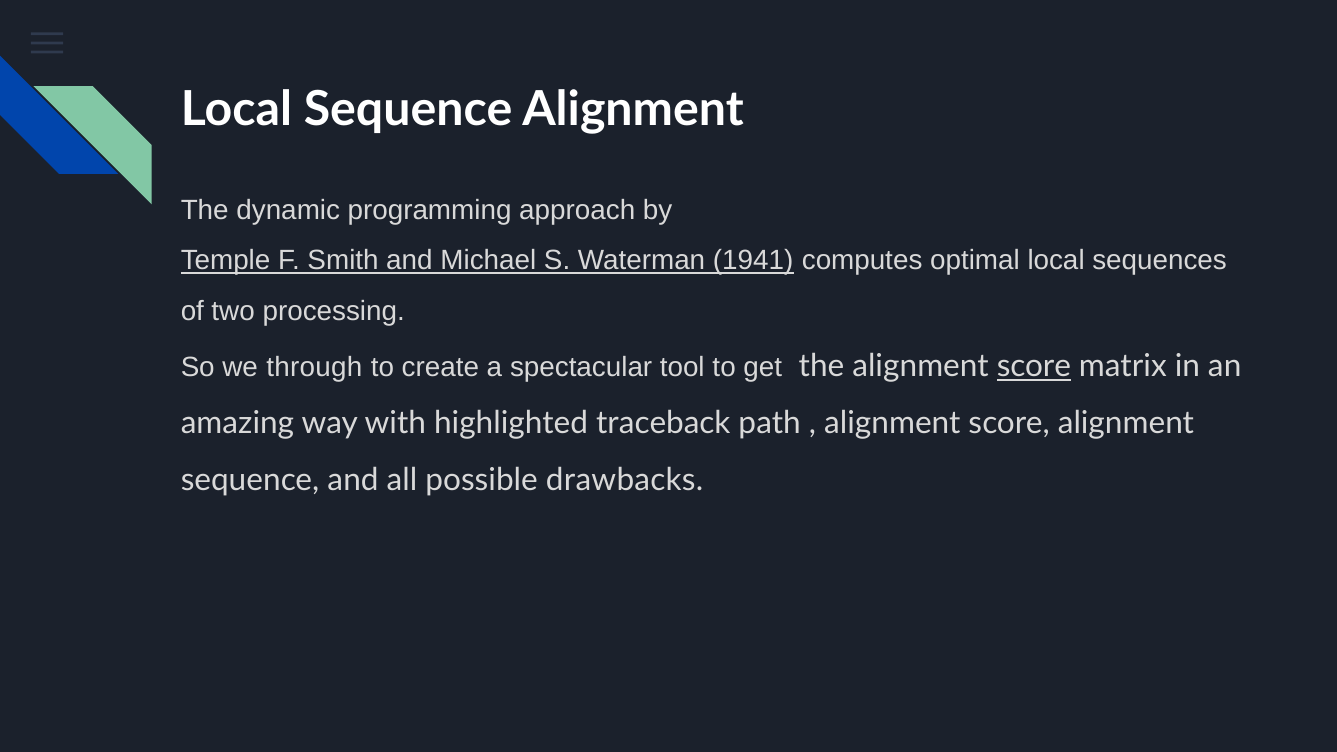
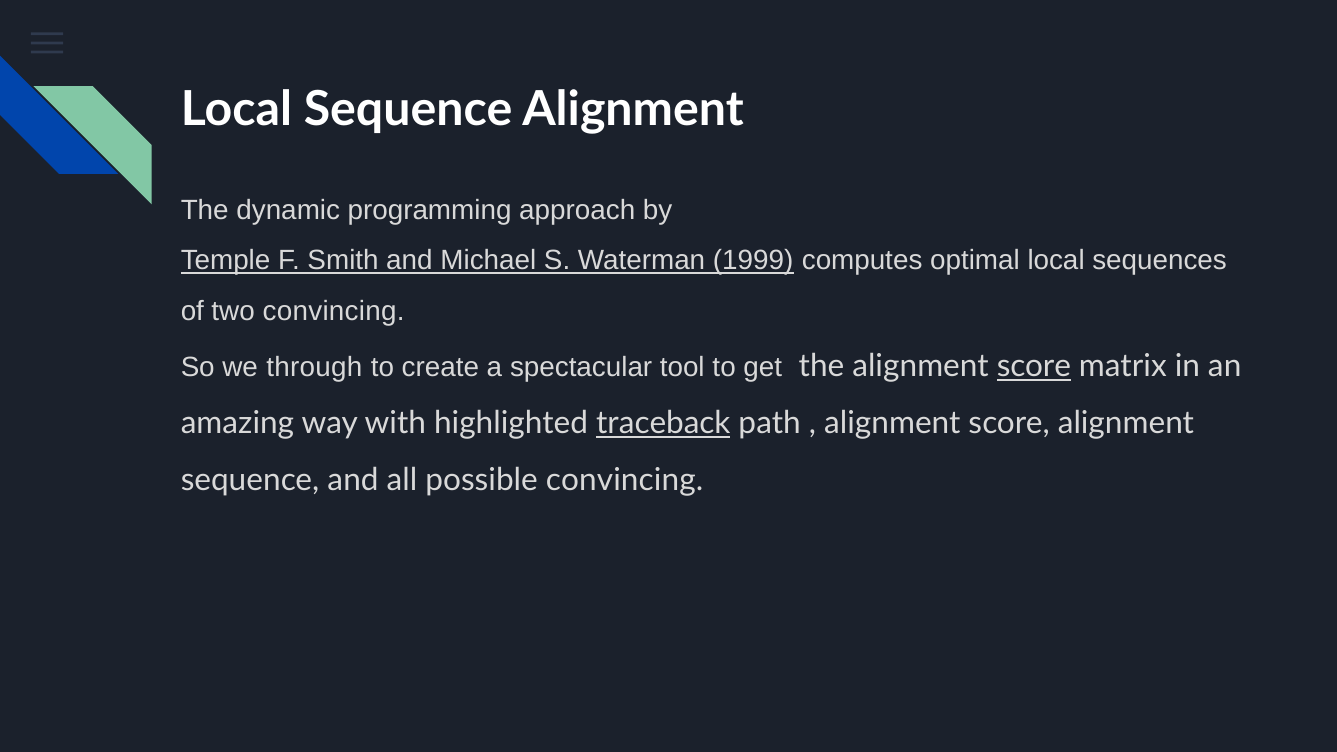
1941: 1941 -> 1999 (753, 261)
two processing: processing -> convincing (334, 311)
traceback underline: none -> present (663, 423)
possible drawbacks: drawbacks -> convincing (625, 480)
